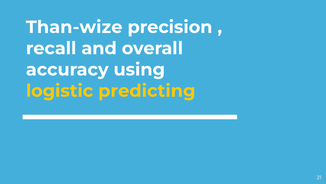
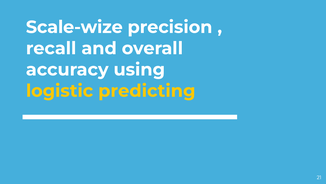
Than-wize: Than-wize -> Scale-wize (74, 27)
